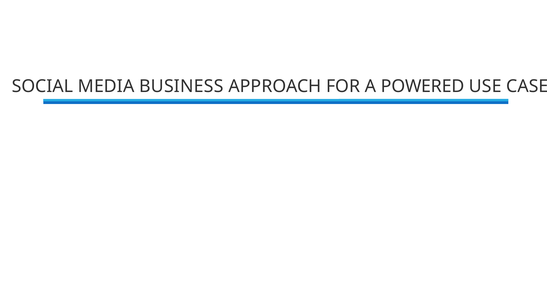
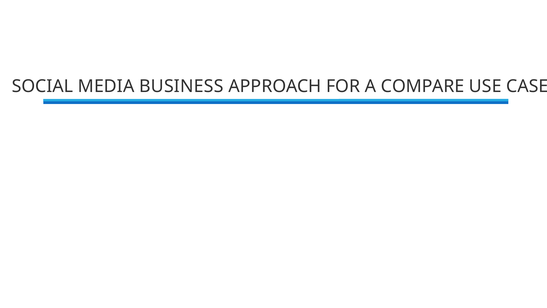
POWERED: POWERED -> COMPARE (423, 86)
